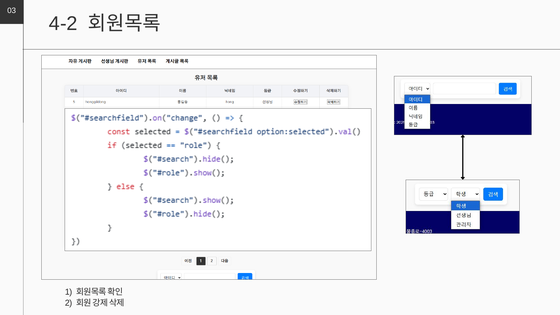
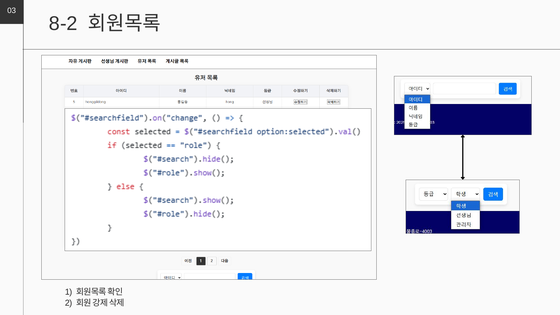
4-2: 4-2 -> 8-2 (63, 24)
